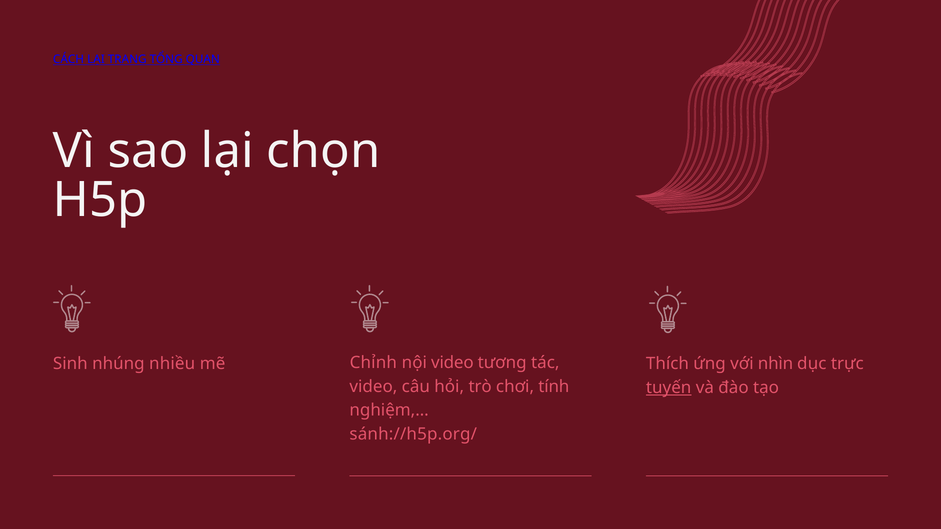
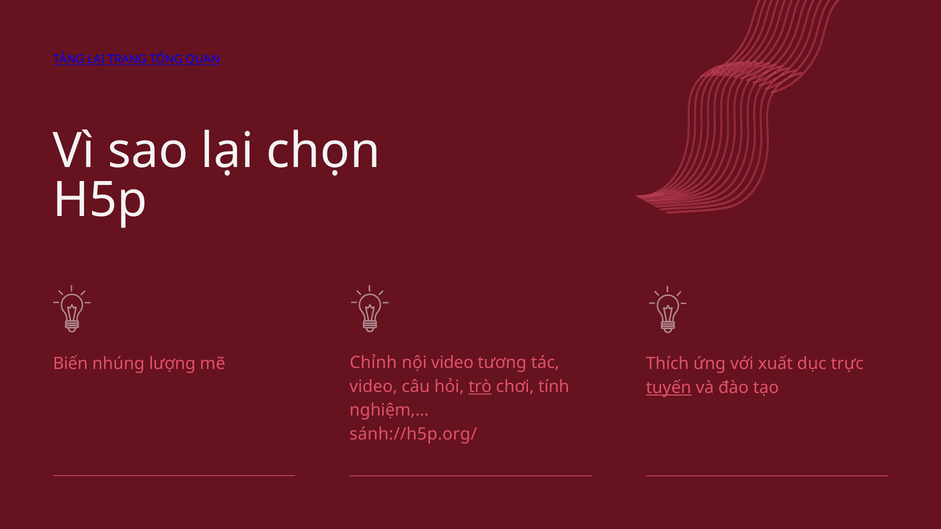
CÁCH: CÁCH -> TẢNG (69, 59)
Sinh: Sinh -> Biến (70, 364)
nhiều: nhiều -> lượng (172, 364)
nhìn: nhìn -> xuất (775, 364)
trò underline: none -> present (480, 387)
